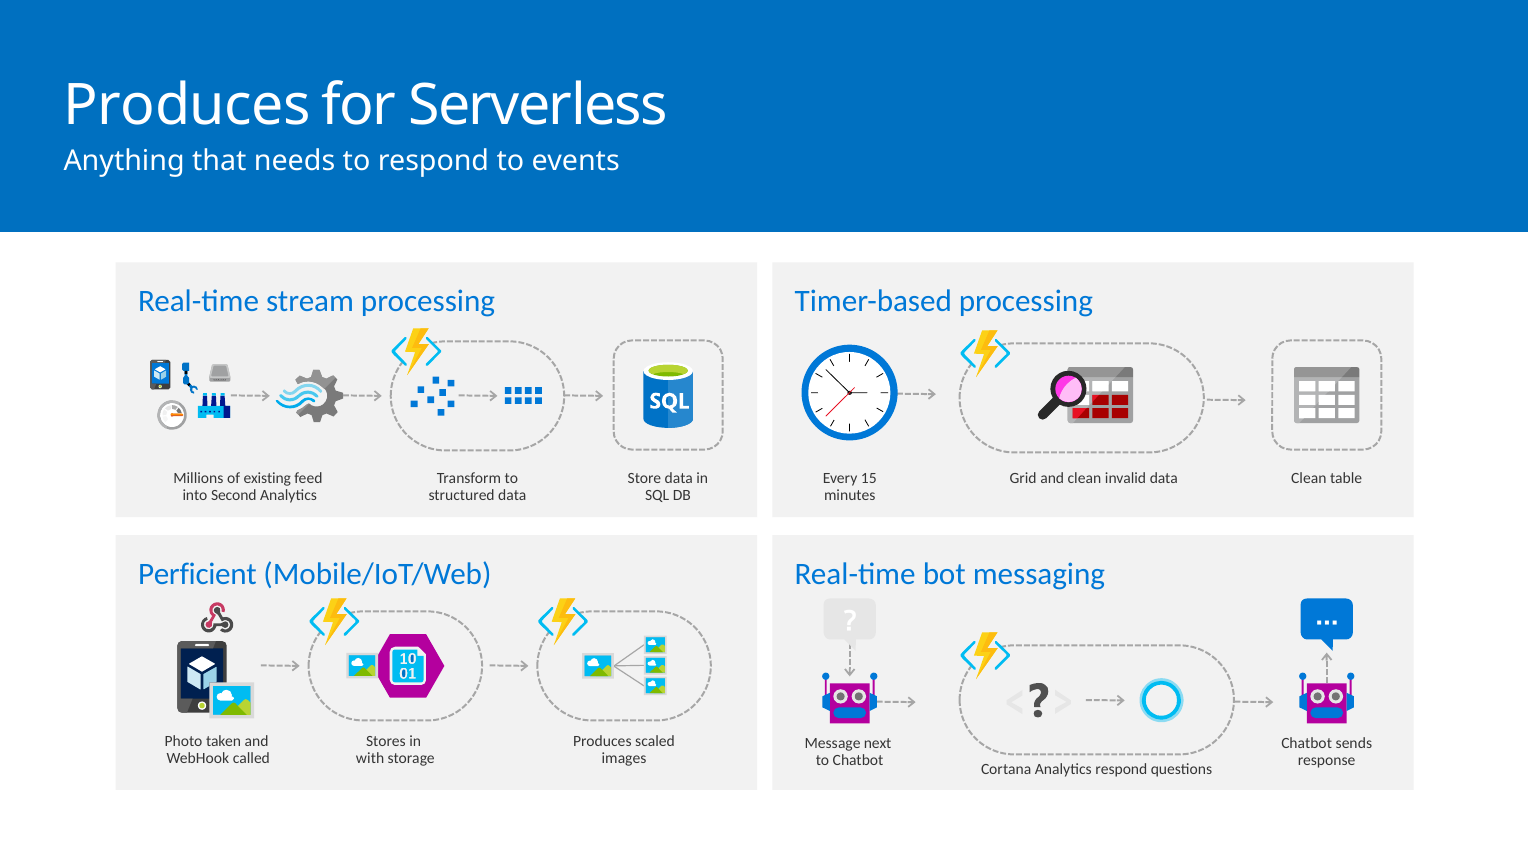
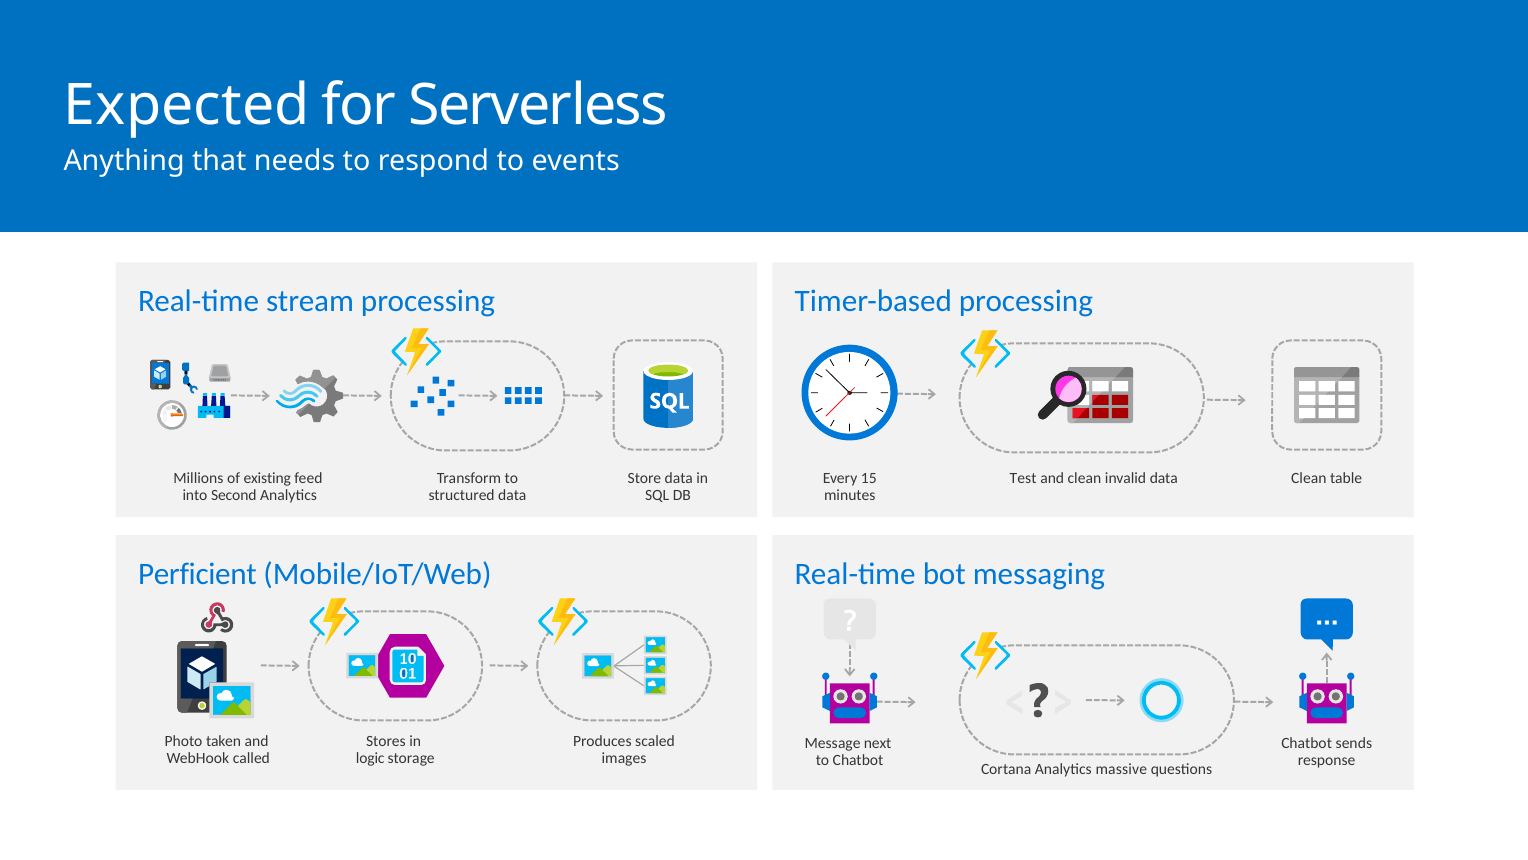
Produces: Produces -> Expected (187, 105)
Grid: Grid -> Test (1023, 478)
with: with -> logic (370, 758)
Analytics respond: respond -> massive (1121, 769)
